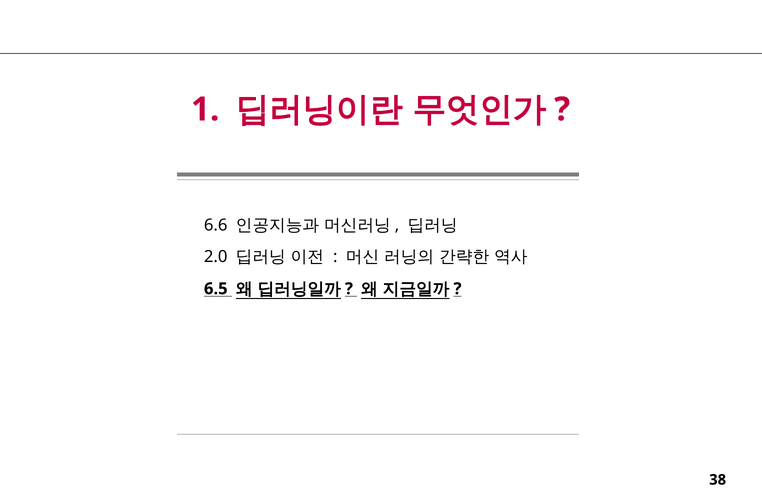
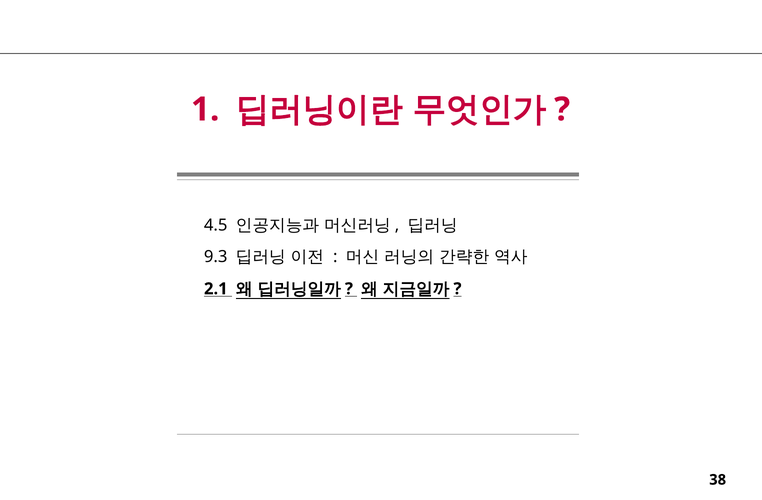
6.6: 6.6 -> 4.5 (216, 225)
2.0: 2.0 -> 9.3 (216, 257)
6.5: 6.5 -> 2.1 (216, 289)
